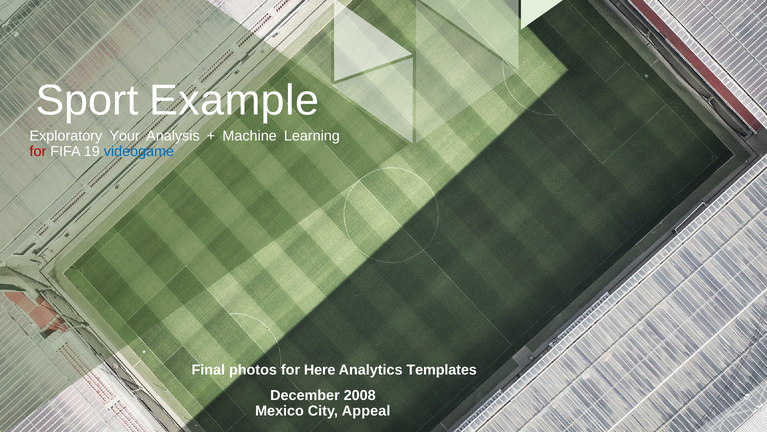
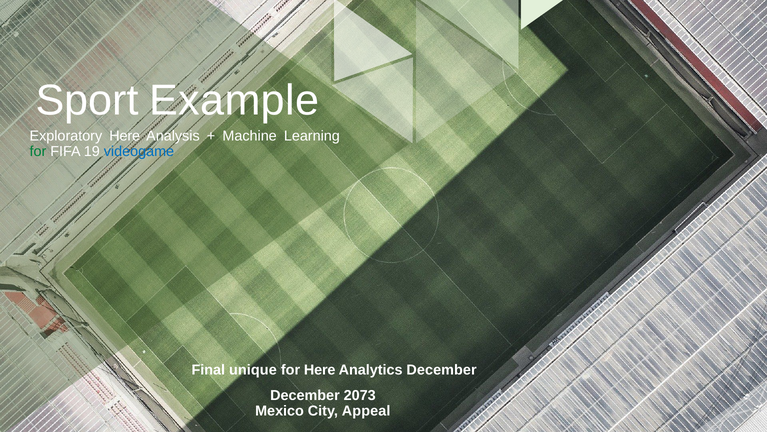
Exploratory Your: Your -> Here (125, 136)
for colour: red -> green (38, 151)
photos: photos -> unique (253, 369)
Analytics Templates: Templates -> December (442, 369)
2008: 2008 -> 2073 (360, 395)
